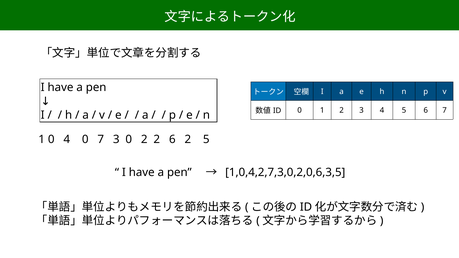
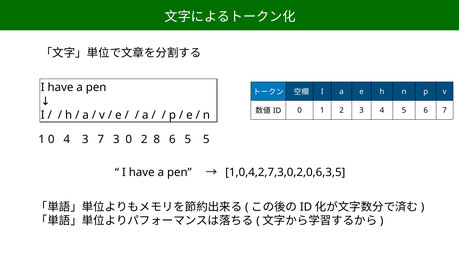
4 0: 0 -> 3 (85, 139)
2 2: 2 -> 8 (157, 139)
6 2: 2 -> 5 (188, 139)
